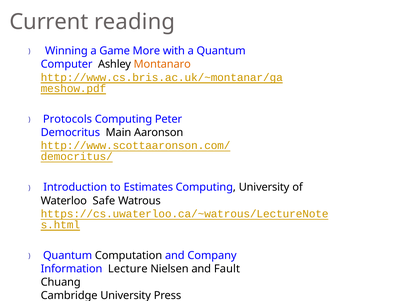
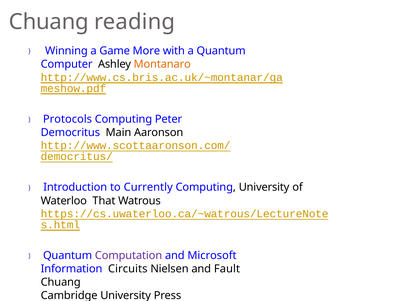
Current: Current -> Chuang (49, 22)
Estimates: Estimates -> Currently (148, 187)
Safe: Safe -> That (104, 201)
Computation colour: black -> purple (129, 255)
Company: Company -> Microsoft (212, 255)
Lecture: Lecture -> Circuits (128, 269)
